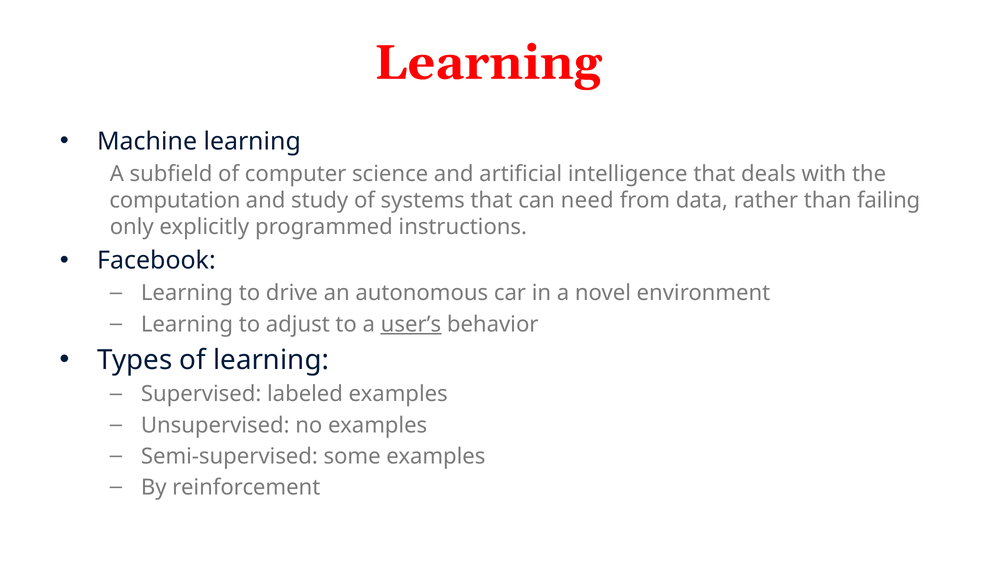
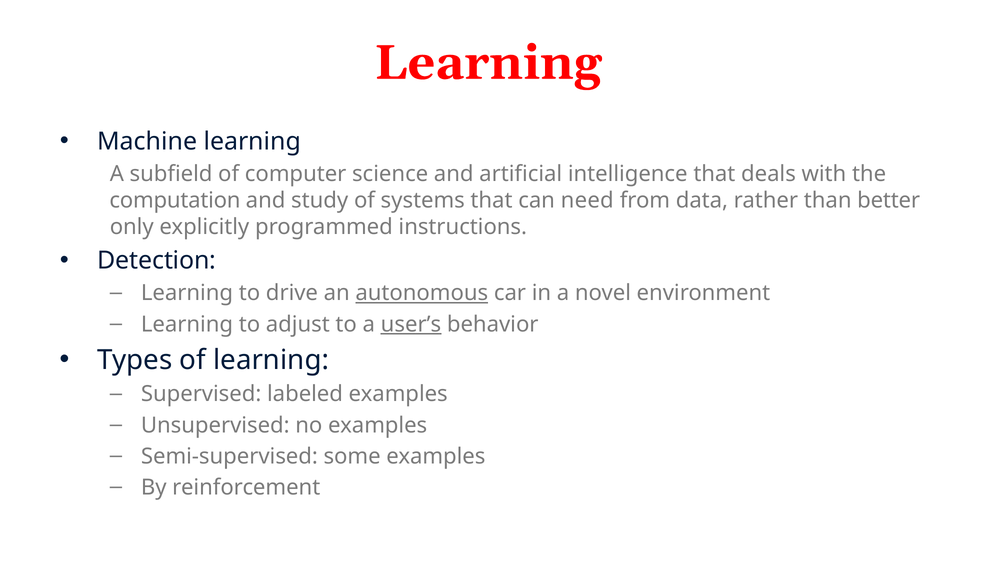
failing: failing -> better (889, 200)
Facebook: Facebook -> Detection (157, 260)
autonomous underline: none -> present (422, 293)
